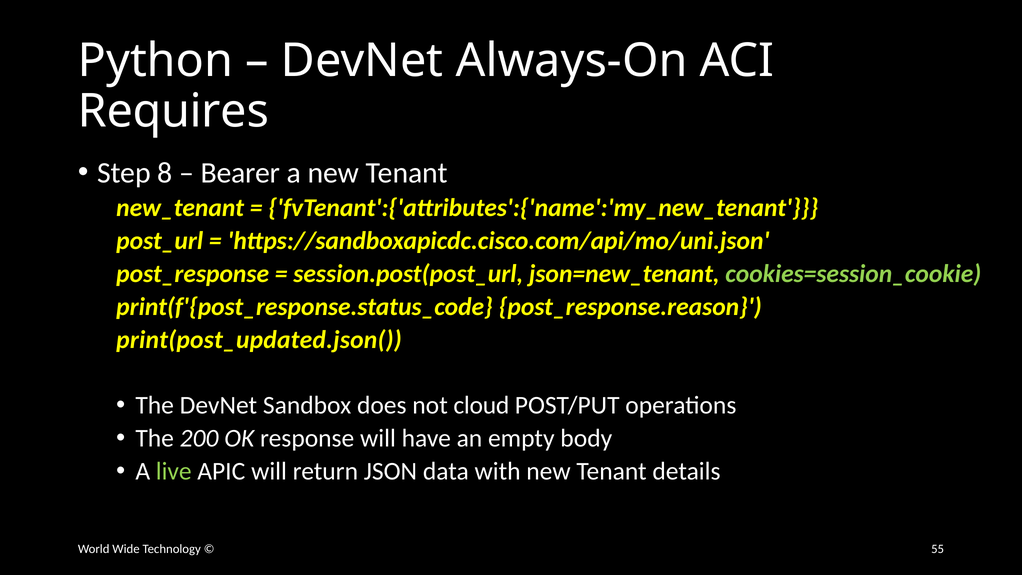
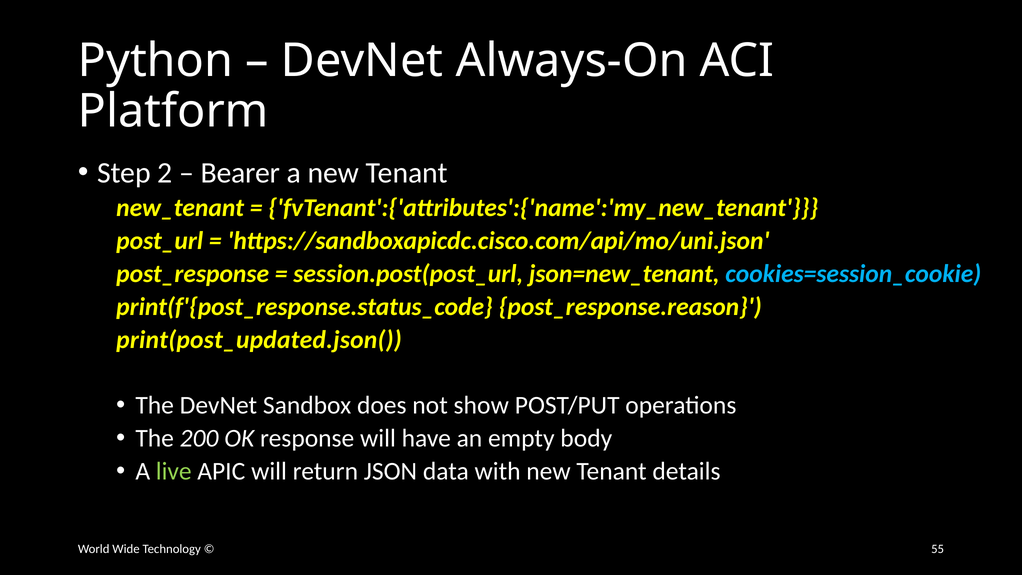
Requires: Requires -> Platform (173, 111)
8: 8 -> 2 (165, 173)
cookies=session_cookie colour: light green -> light blue (853, 274)
cloud: cloud -> show (481, 405)
